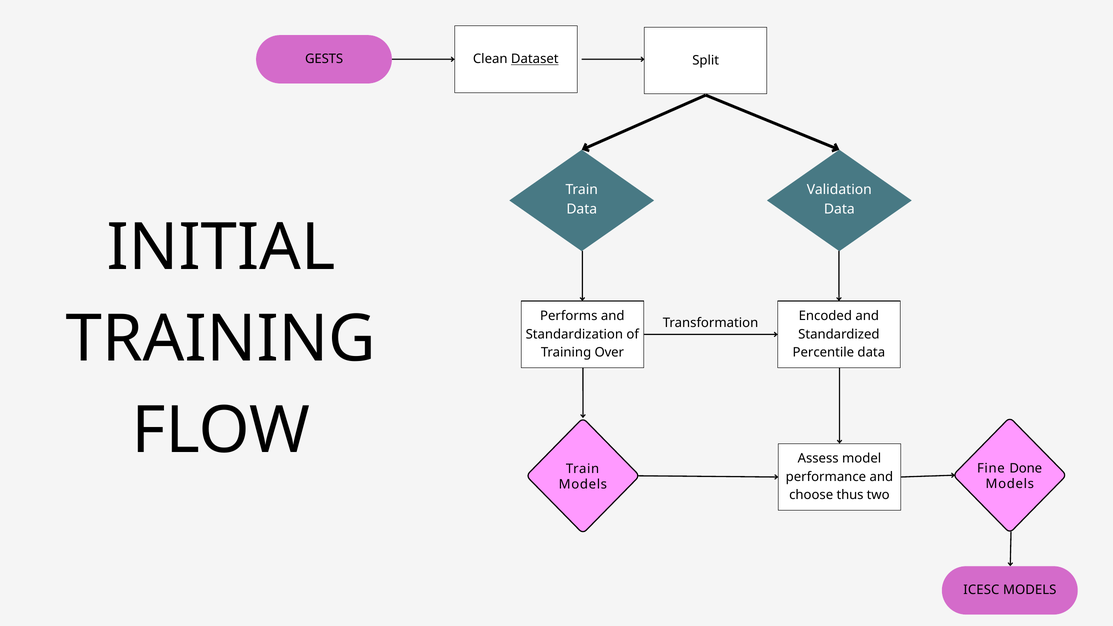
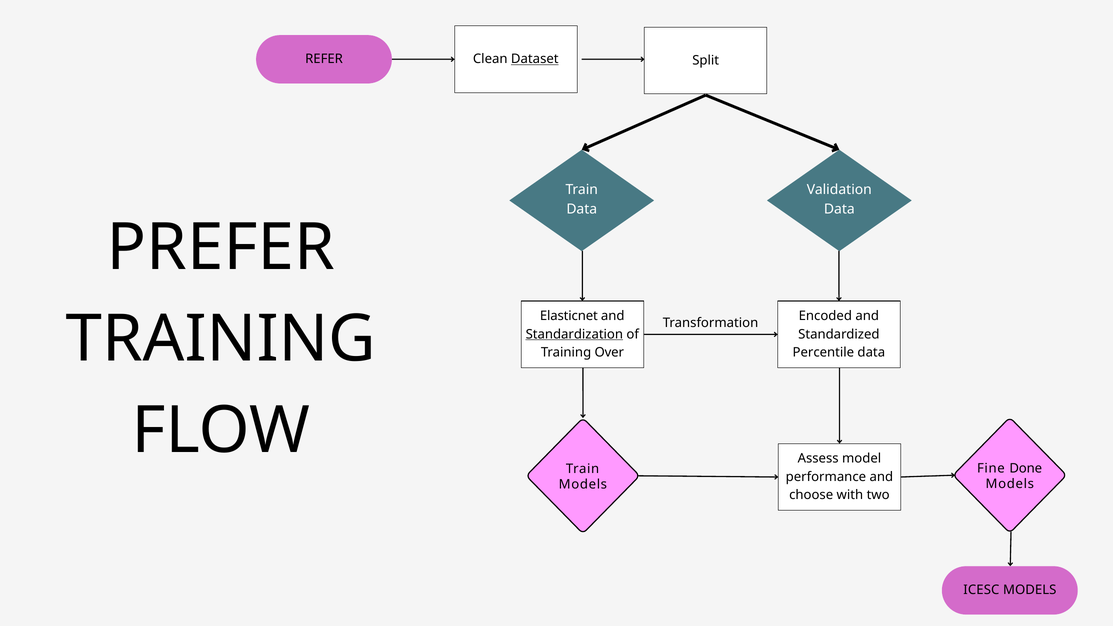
GESTS: GESTS -> REFER (324, 59)
INITIAL: INITIAL -> PREFER (221, 248)
Performs: Performs -> Elasticnet (569, 316)
Standardization underline: none -> present (574, 334)
thus: thus -> with (850, 495)
